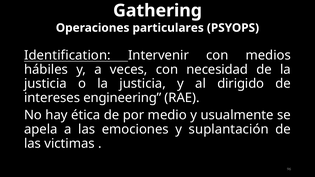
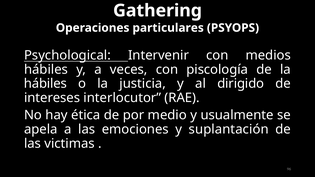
Identification: Identification -> Psychological (67, 55)
necesidad: necesidad -> piscología (217, 70)
justicia: justicia -> hábiles (45, 84)
engineering: engineering -> interlocutor (122, 98)
